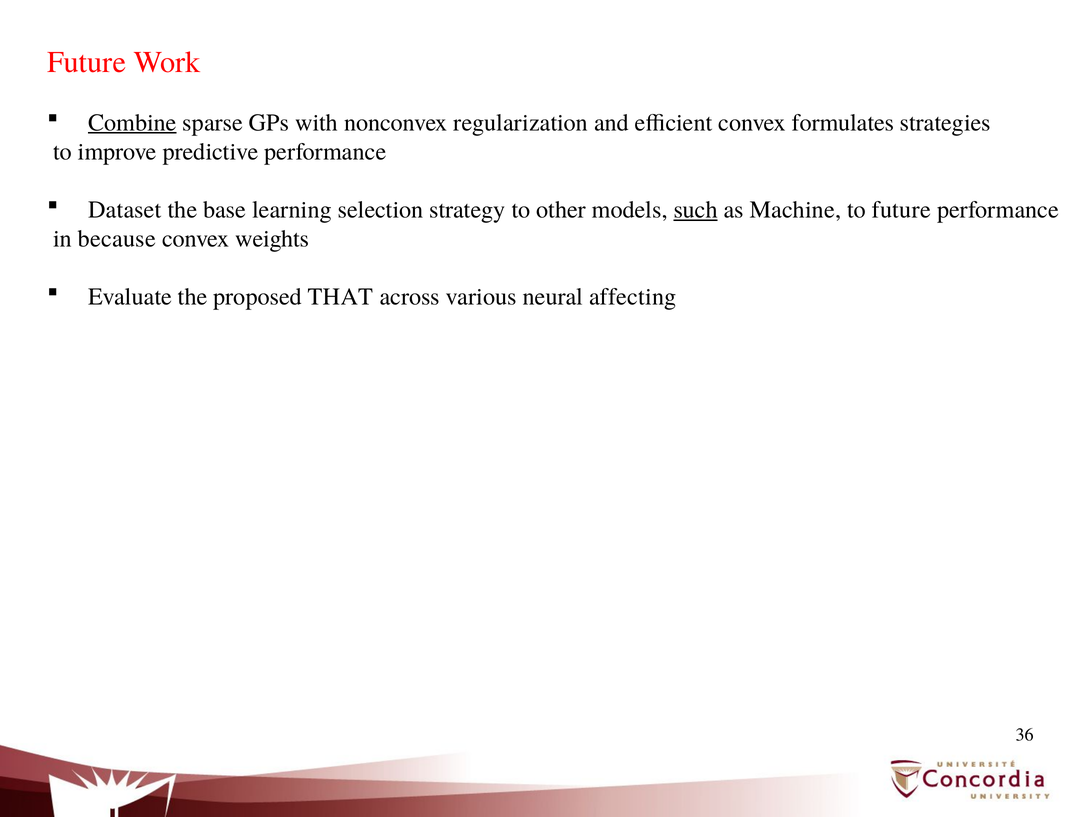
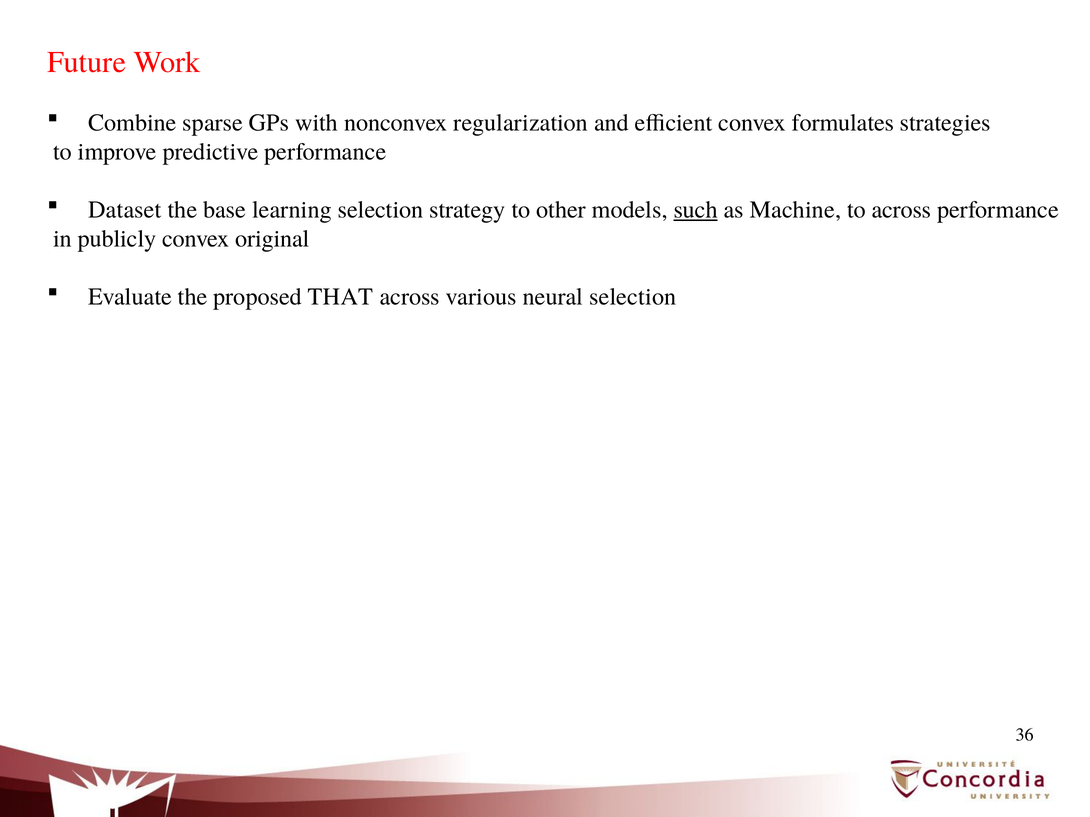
Combine underline: present -> none (132, 123)
to future: future -> across (902, 210)
because: because -> publicly (117, 239)
weights: weights -> original (272, 239)
neural affecting: affecting -> selection (633, 297)
